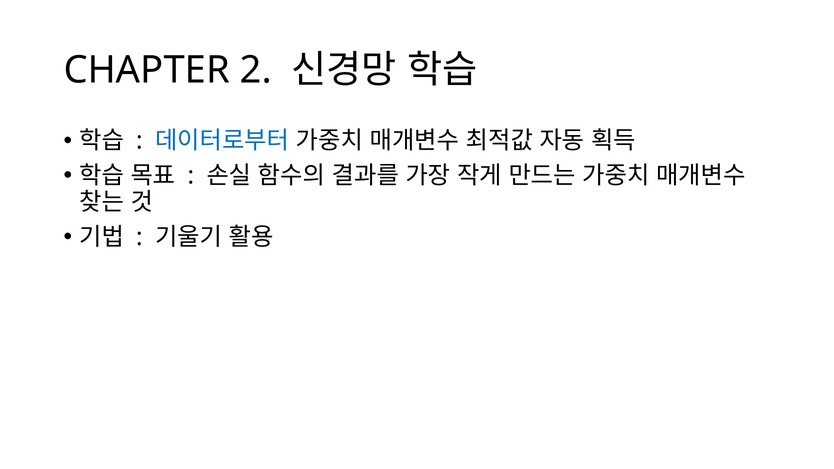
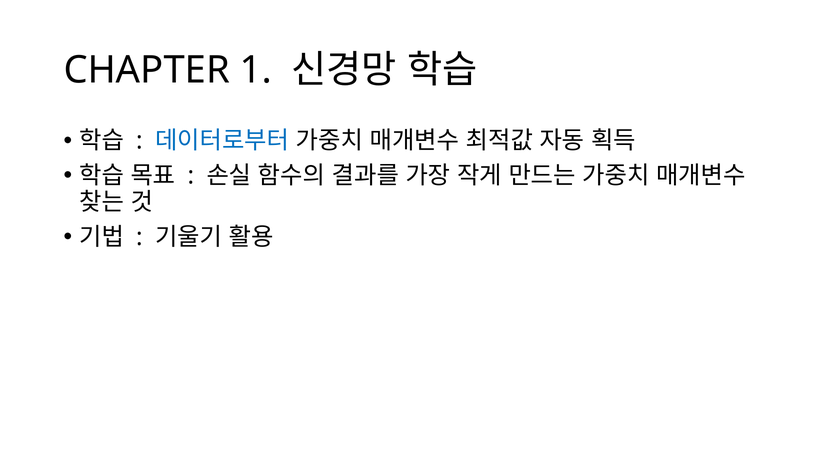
2: 2 -> 1 (256, 70)
